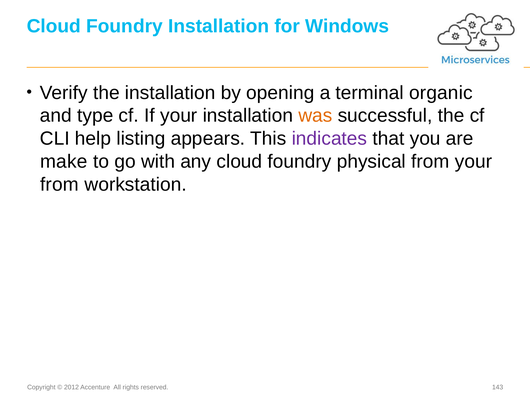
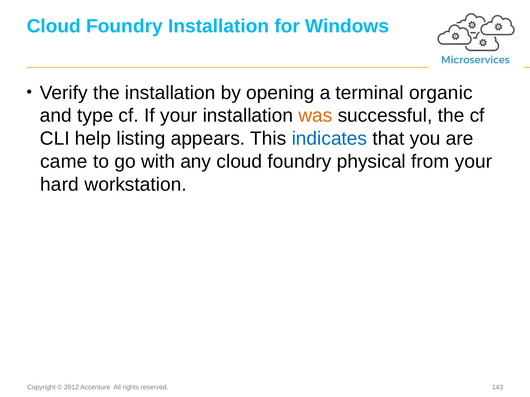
indicates colour: purple -> blue (329, 139)
make: make -> came (64, 162)
from: from -> hard (60, 185)
